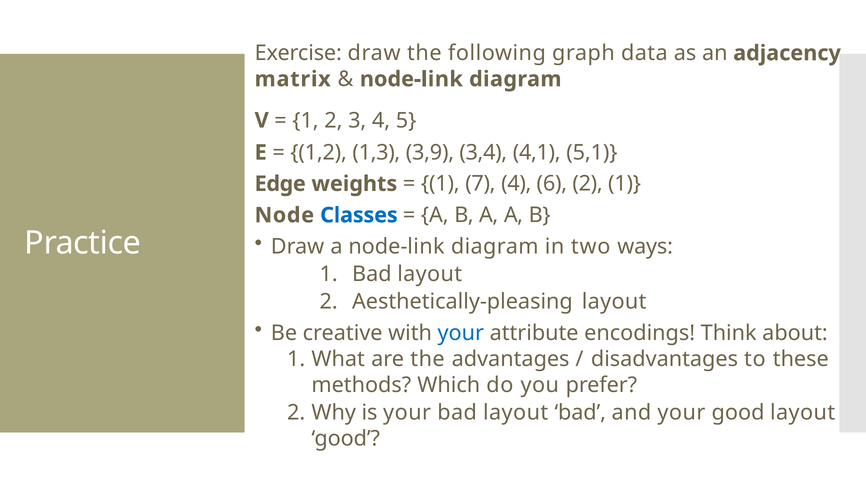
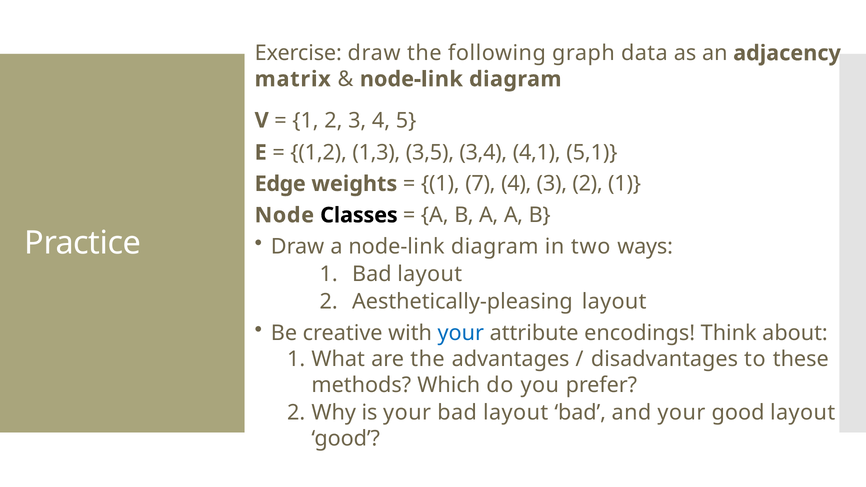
3,9: 3,9 -> 3,5 (430, 153)
4 6: 6 -> 3 (552, 184)
Classes colour: blue -> black (359, 215)
